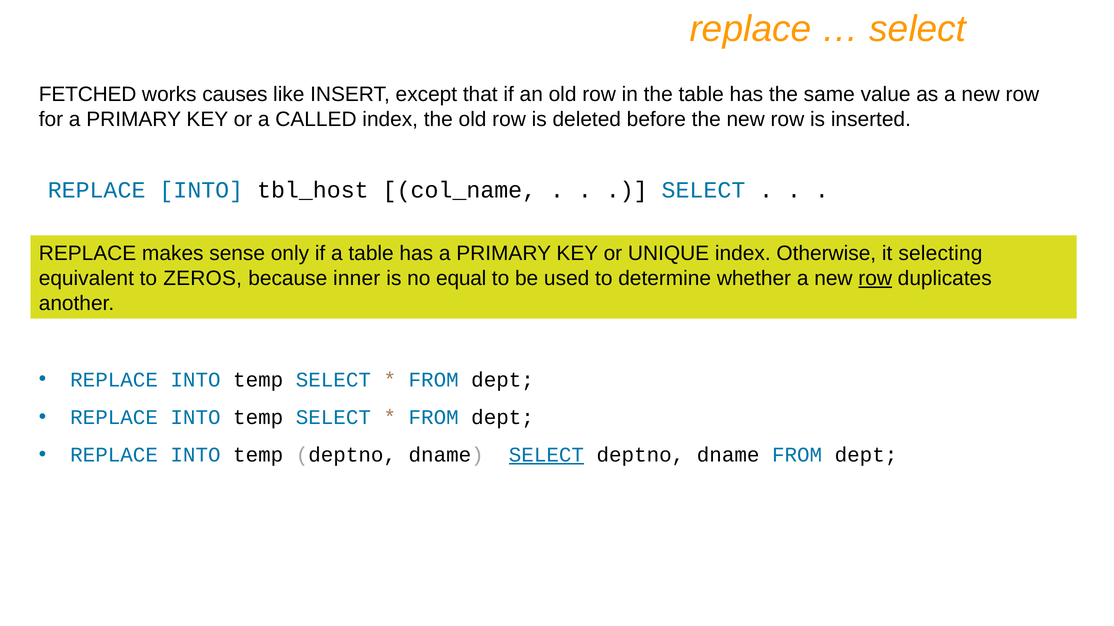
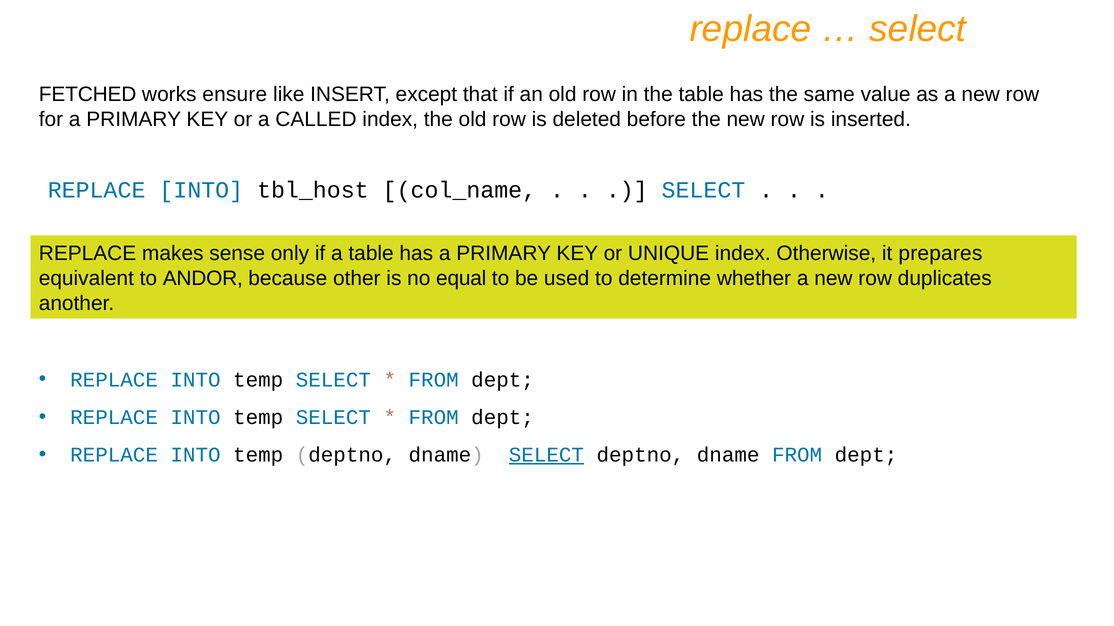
causes: causes -> ensure (235, 95)
selecting: selecting -> prepares (940, 254)
ZEROS: ZEROS -> ANDOR (203, 279)
inner: inner -> other (357, 279)
row underline: present -> none (875, 279)
